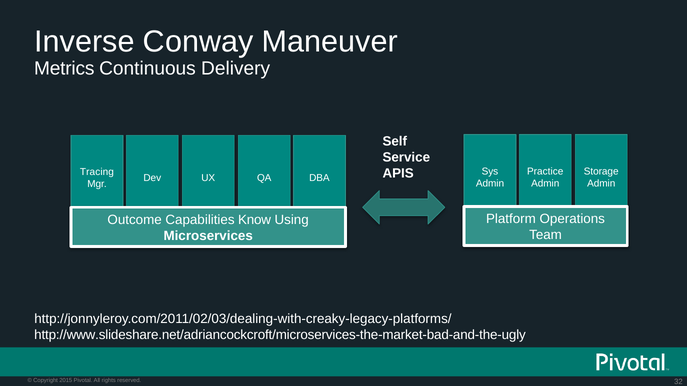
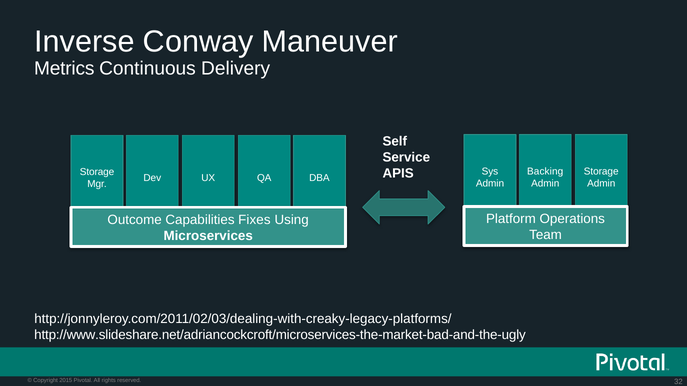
Practice: Practice -> Backing (545, 172)
Tracing: Tracing -> Storage (97, 172)
Know: Know -> Fixes (254, 220)
